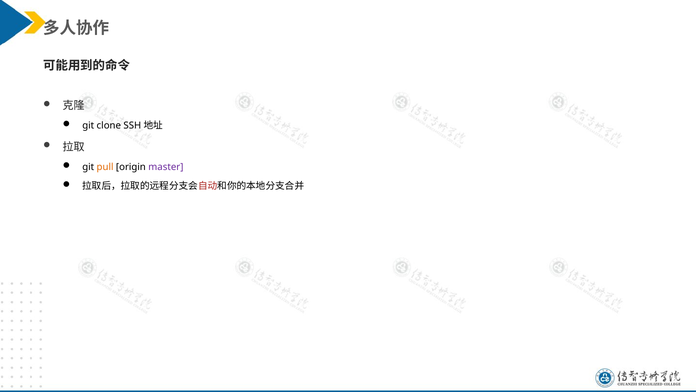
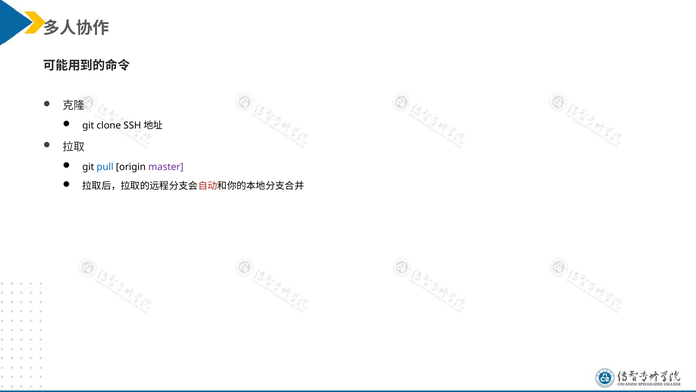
pull colour: orange -> blue (105, 167)
